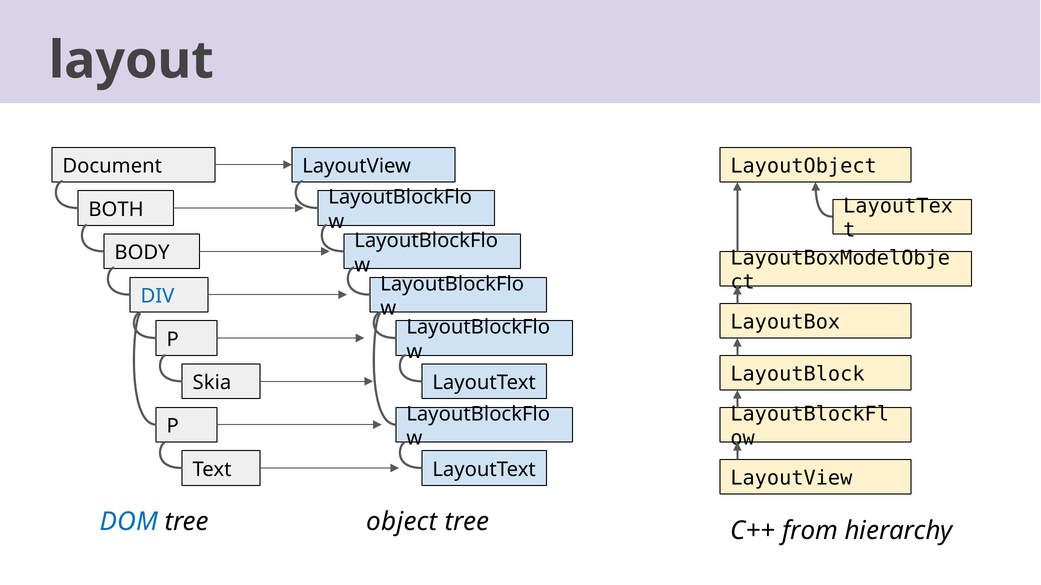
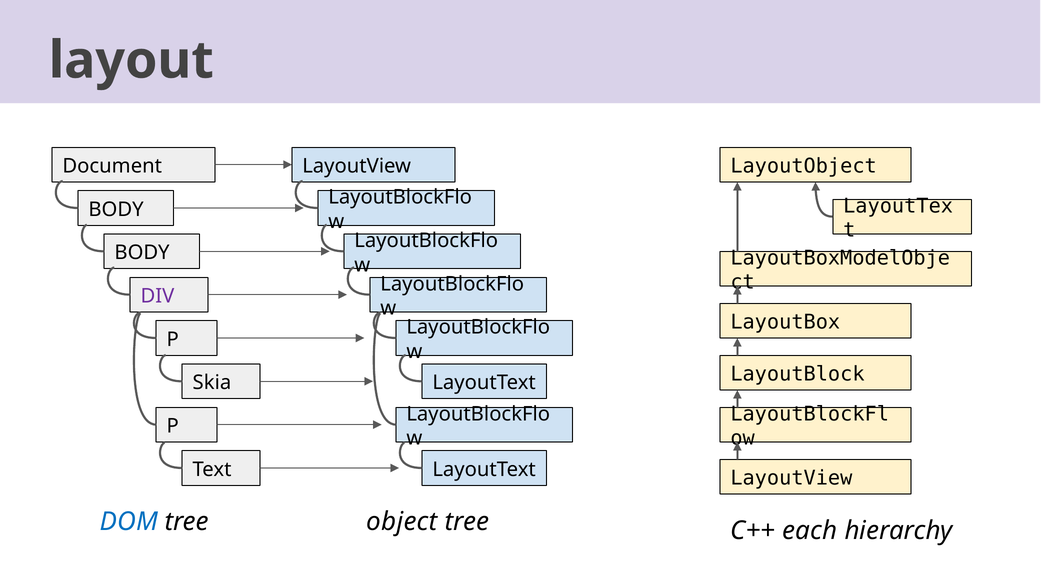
BOTH: BOTH -> BODY (116, 210)
DIV colour: blue -> purple (157, 296)
from: from -> each (810, 531)
